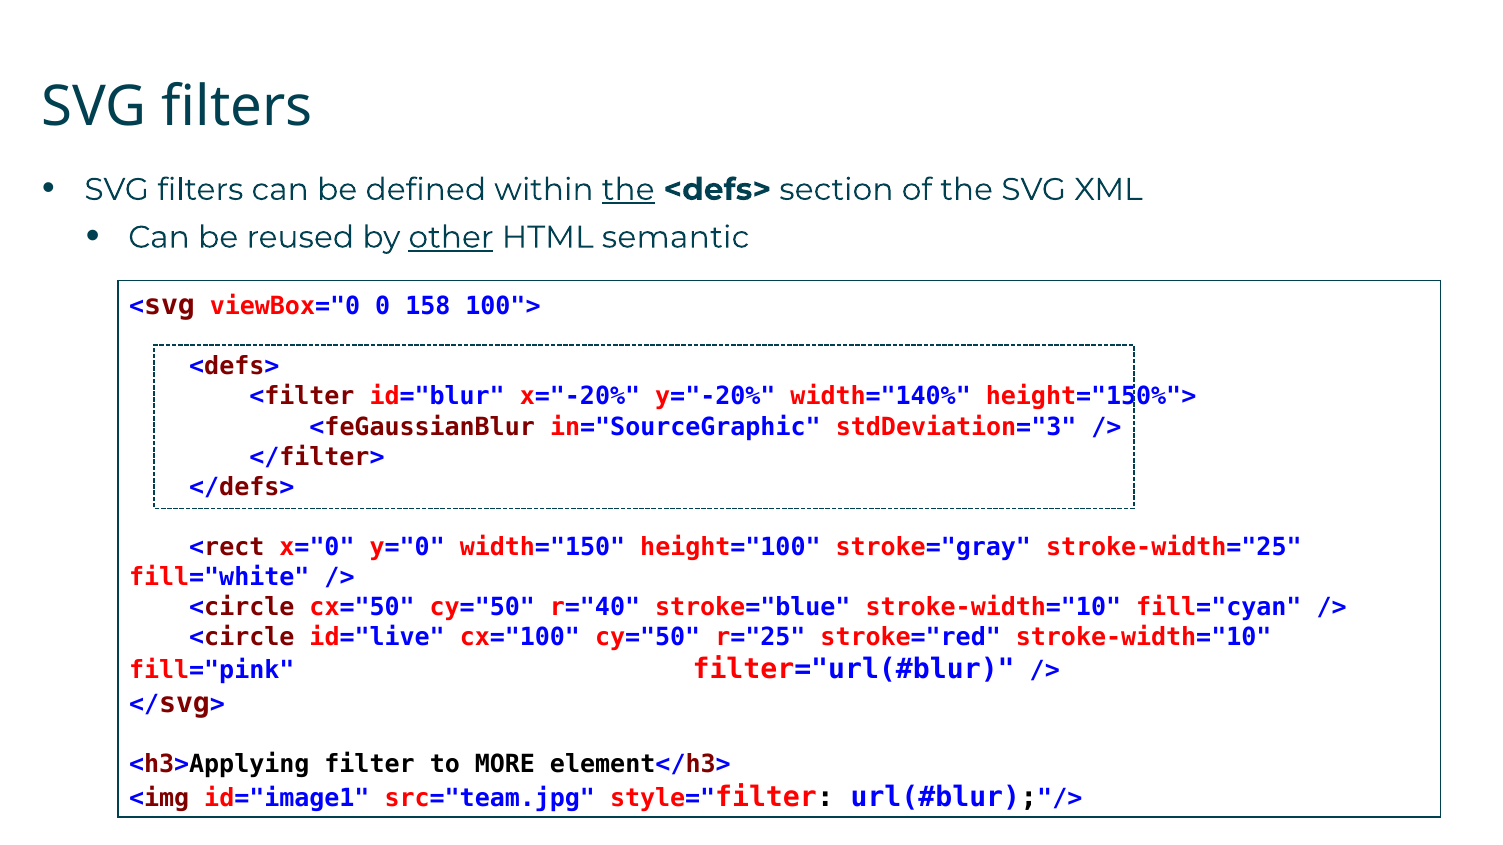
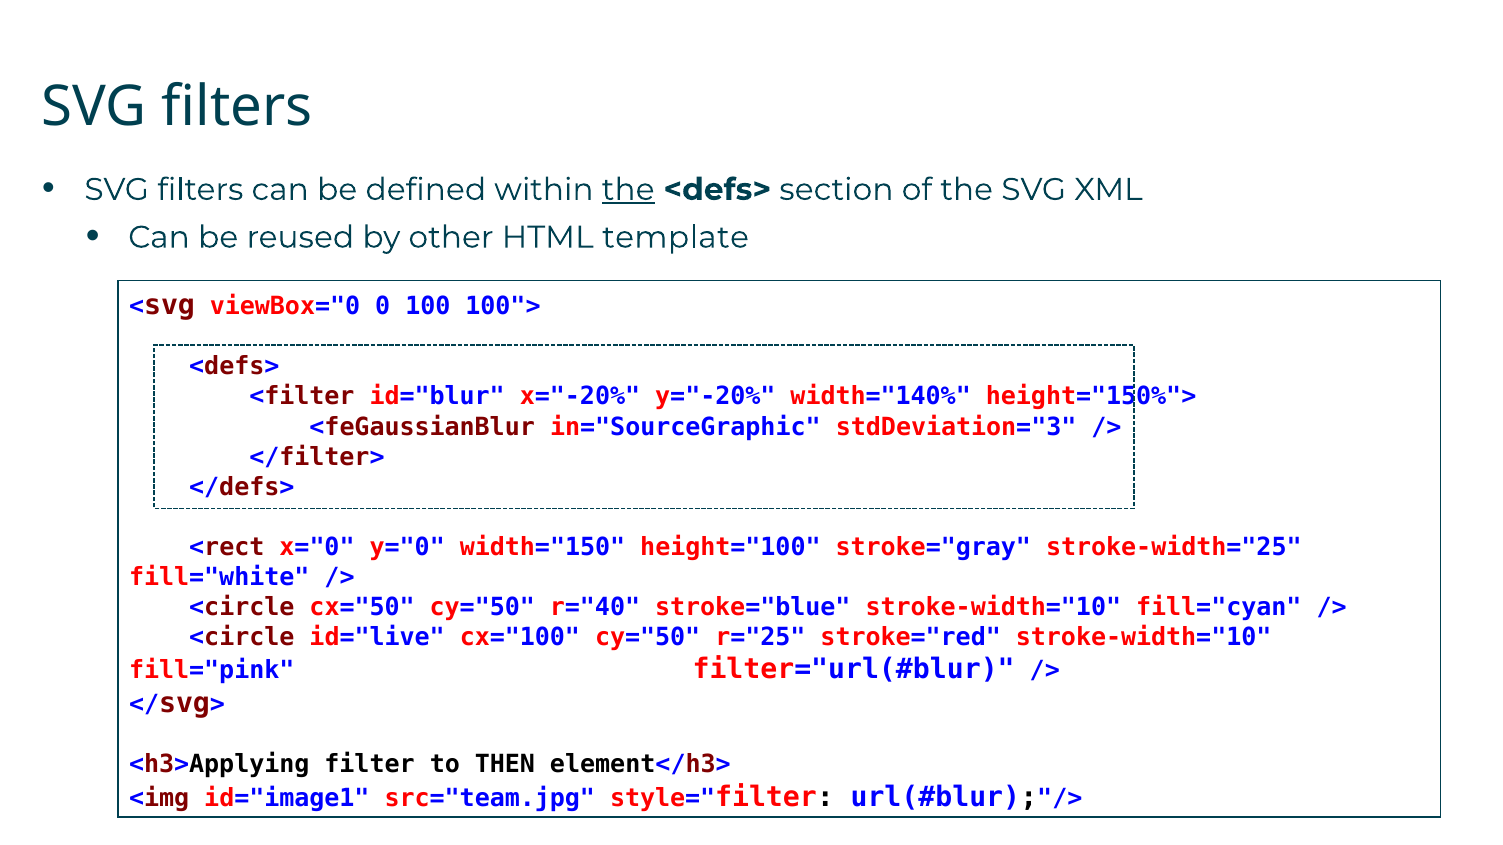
other underline: present -> none (451, 237)
semantic: semantic -> template (676, 237)
158: 158 -> 100 (428, 306)
MORE: MORE -> THEN (505, 765)
